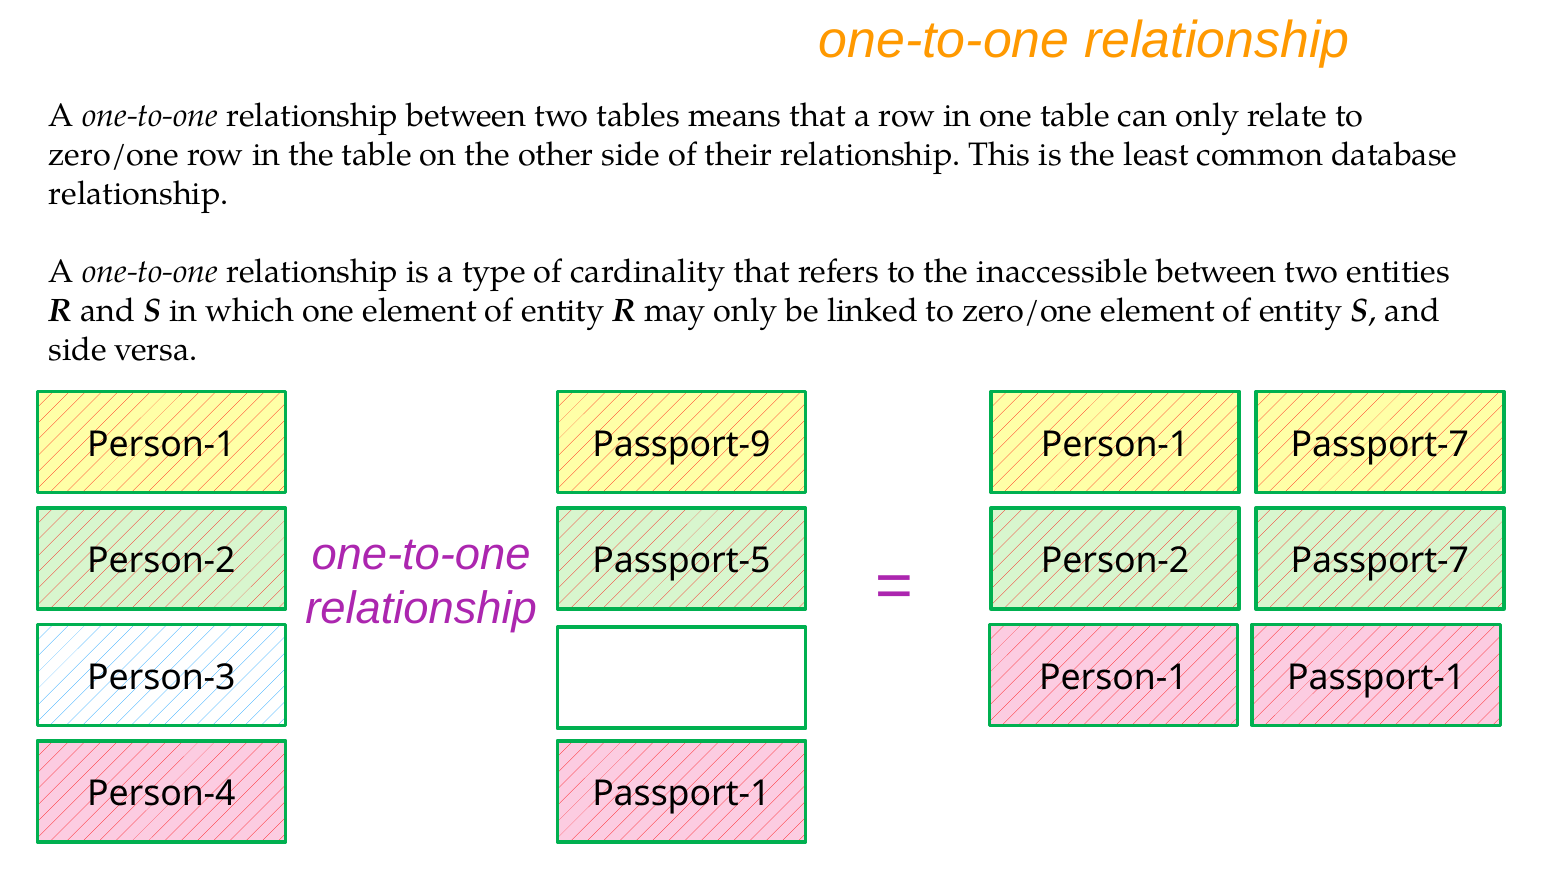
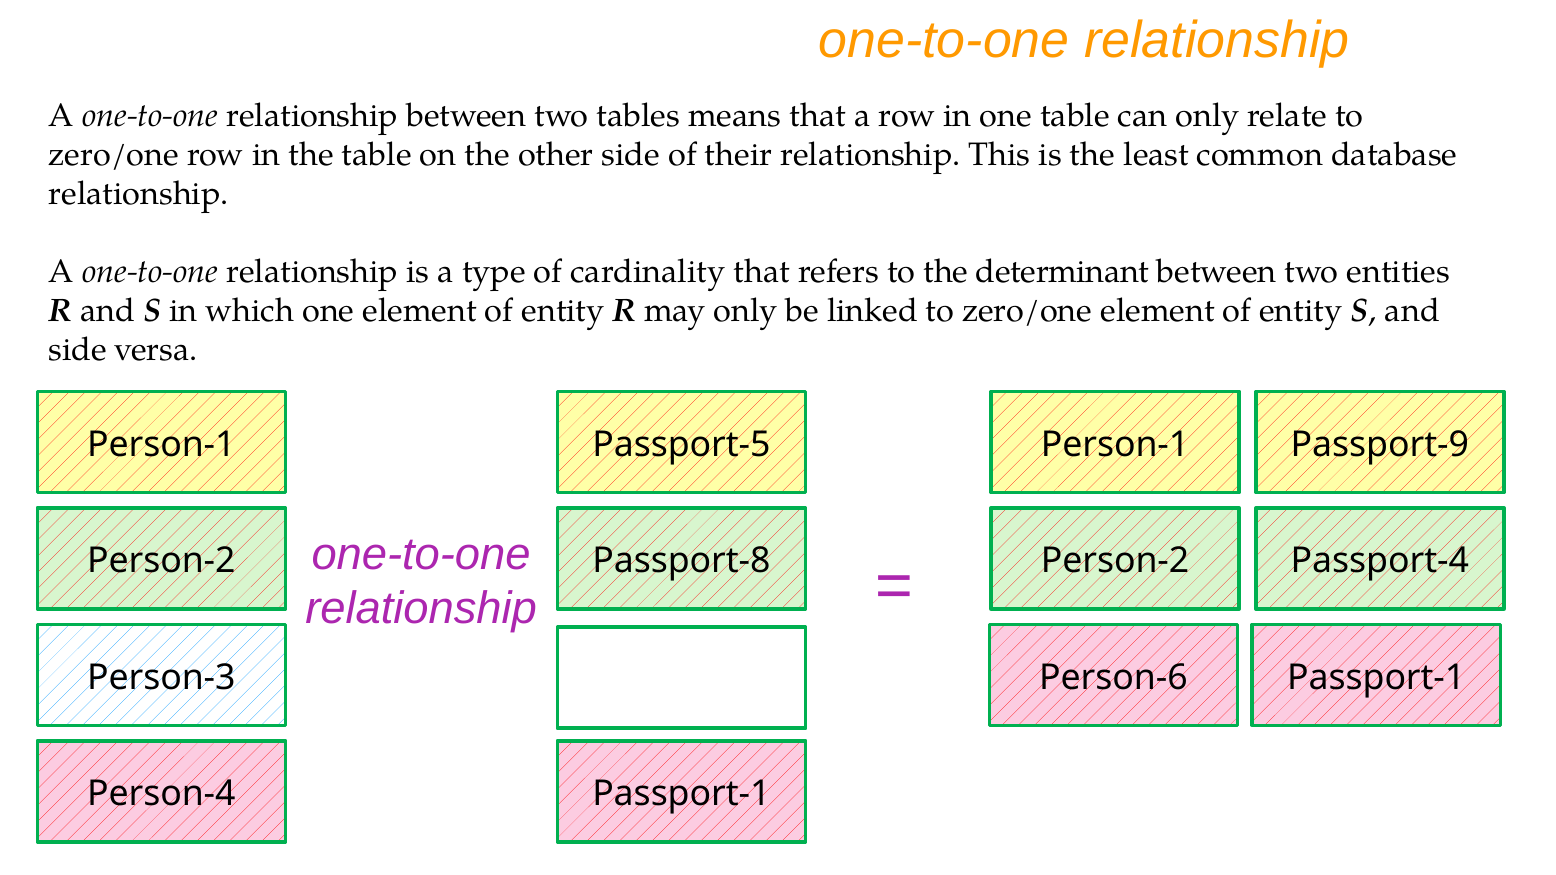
inaccessible: inaccessible -> determinant (1063, 272)
Passport-9: Passport-9 -> Passport-5 (681, 445)
Passport-7: Passport-7 -> Passport-9 (1380, 445)
Passport-5: Passport-5 -> Passport-8 (681, 561)
Person-2 Passport-7: Passport-7 -> Passport-4 (1380, 561)
Person-1: Person-1 -> Person-6 (1113, 678)
